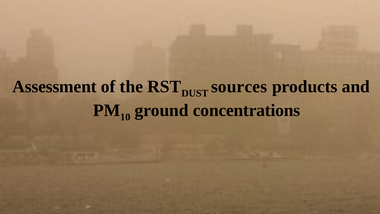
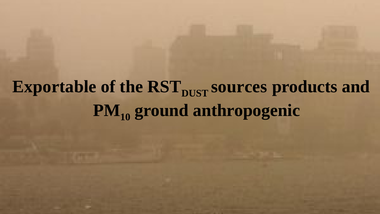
Assessment: Assessment -> Exportable (54, 86)
concentrations: concentrations -> anthropogenic (246, 110)
